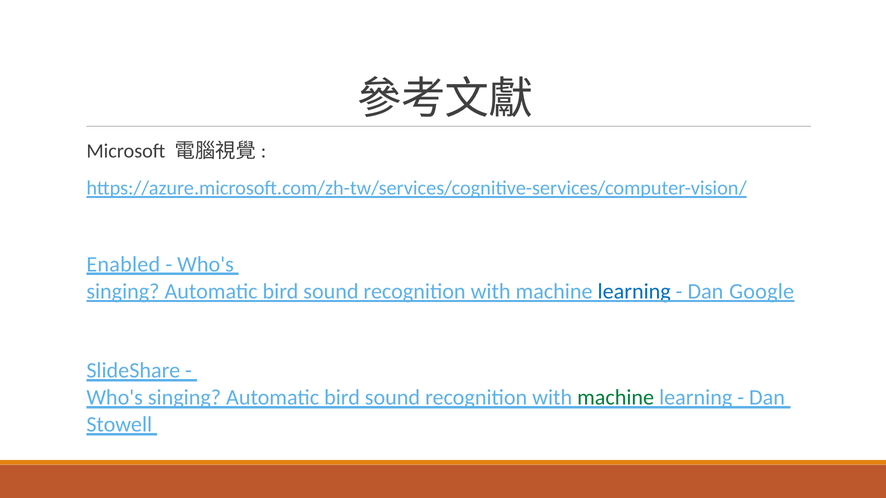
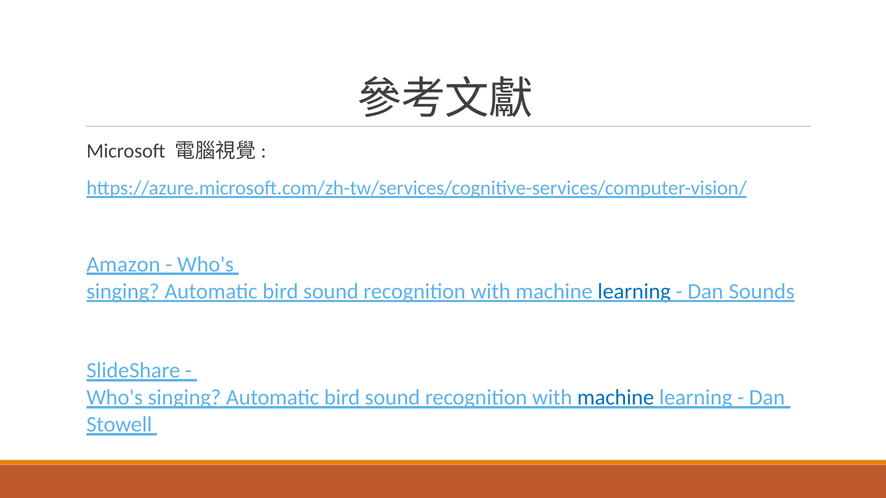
Enabled: Enabled -> Amazon (123, 264)
Google: Google -> Sounds (762, 292)
machine colour: green -> blue (616, 398)
